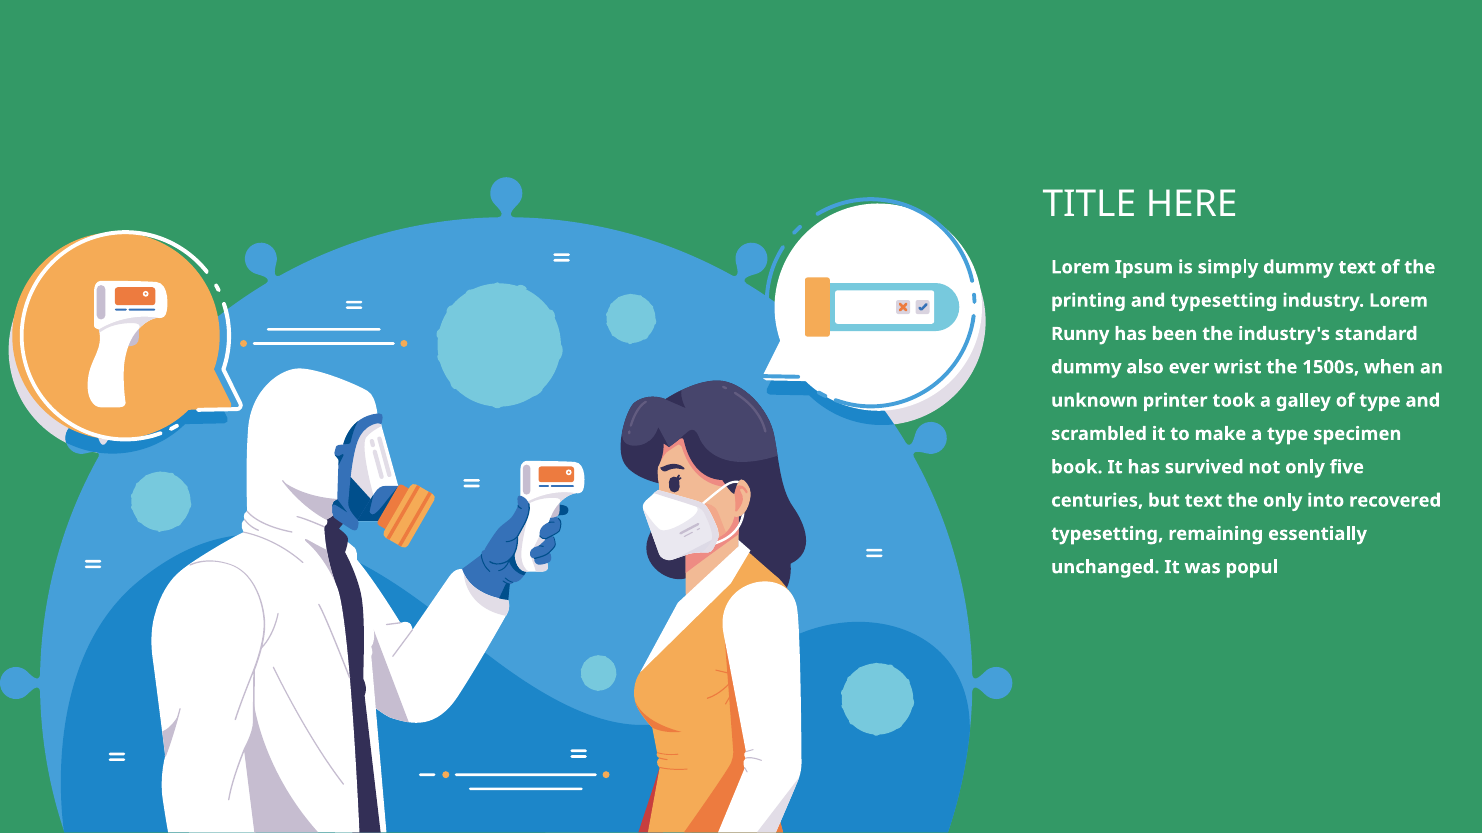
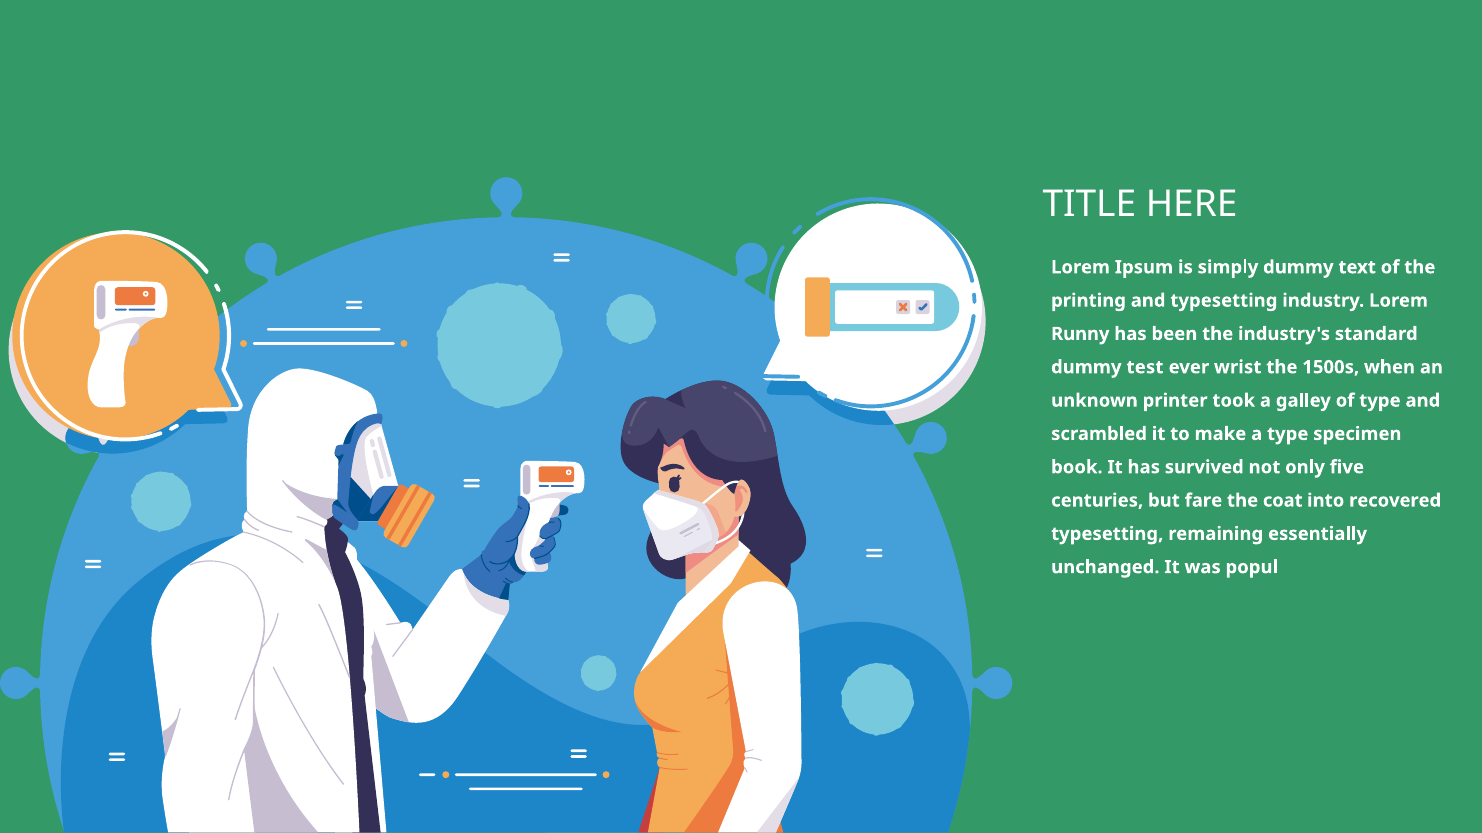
also: also -> test (1145, 367)
but text: text -> fare (1203, 501)
the only: only -> coat (1283, 501)
